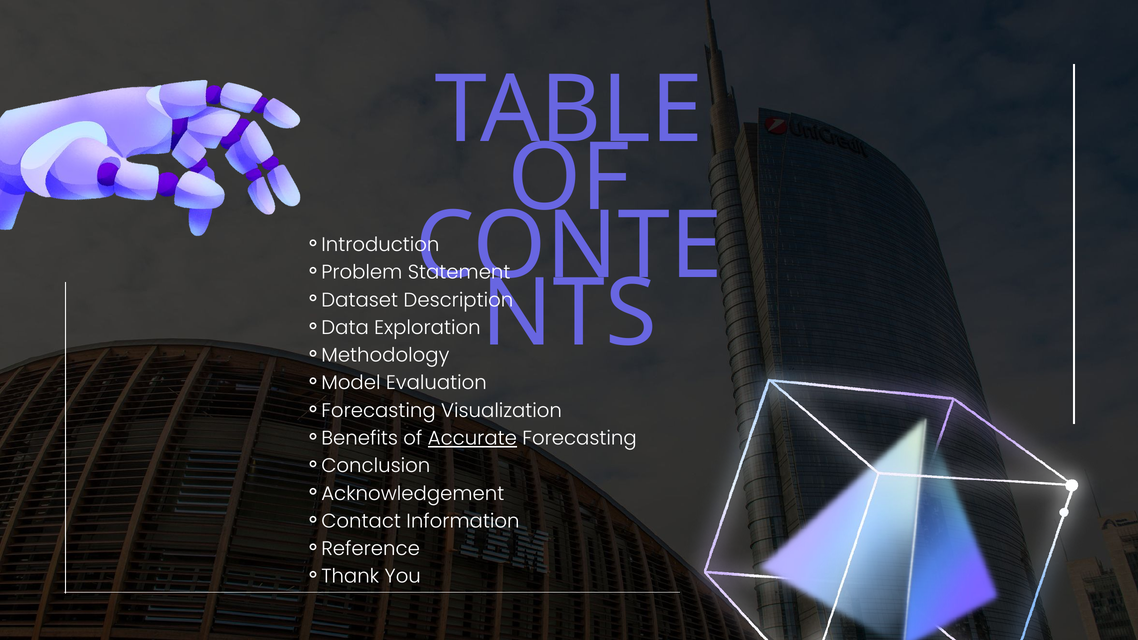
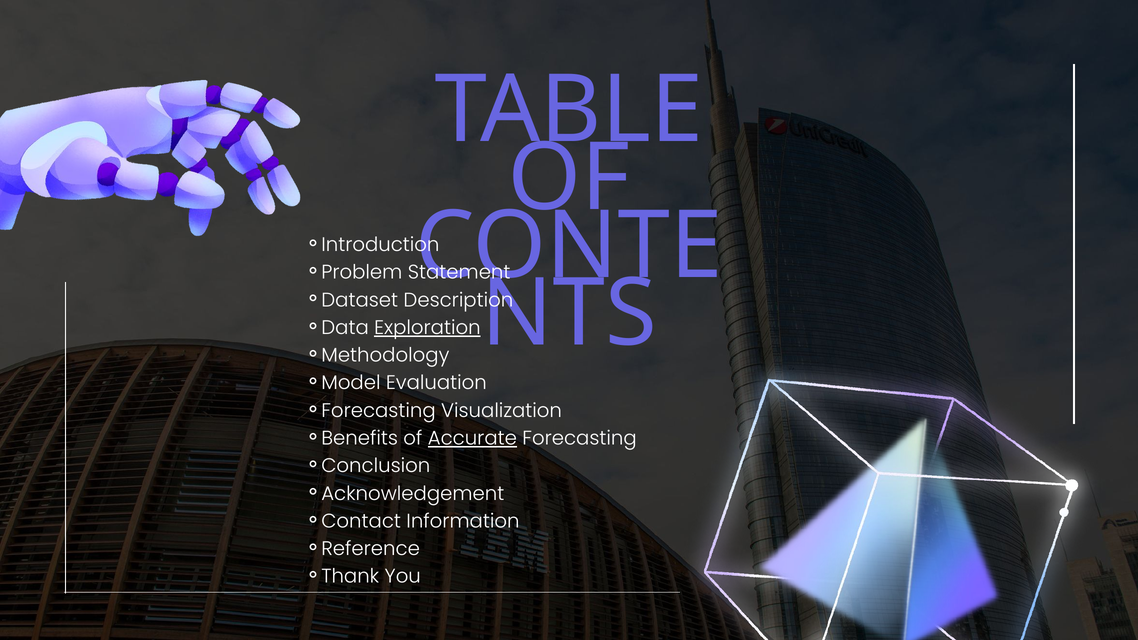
Exploration underline: none -> present (427, 328)
